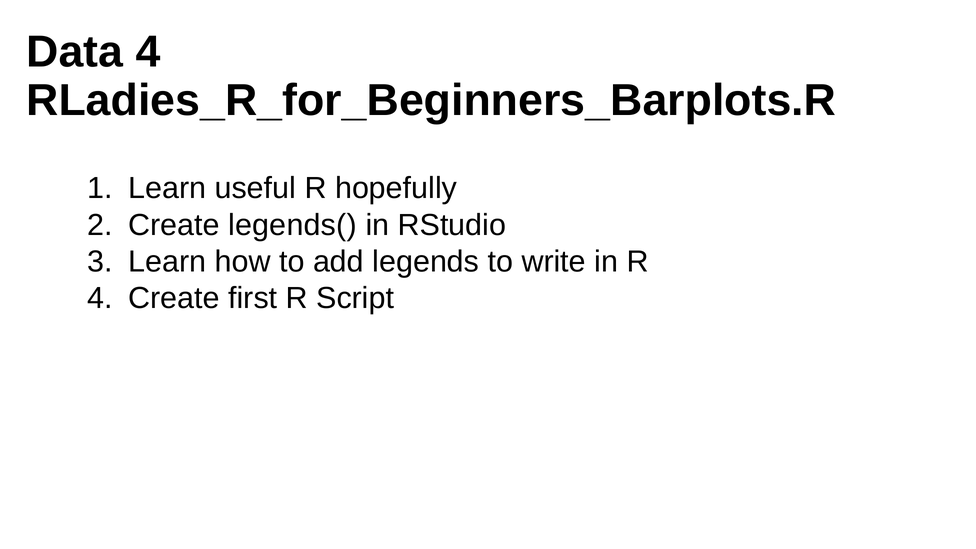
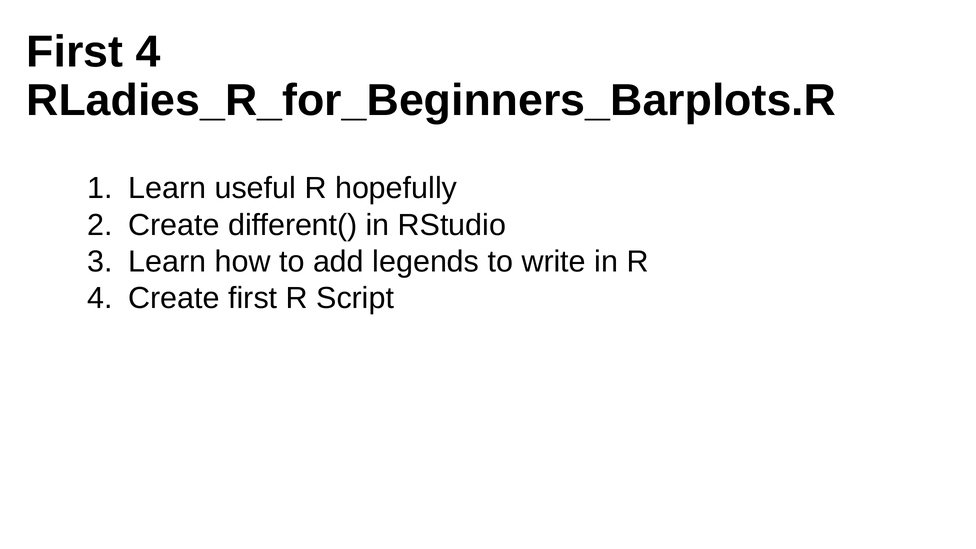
Data: Data -> First (75, 52)
legends(: legends( -> different( (293, 225)
